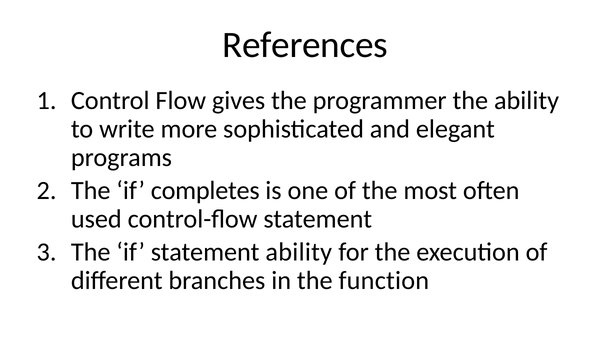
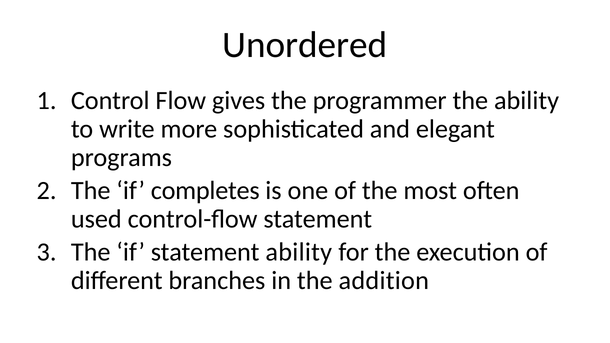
References: References -> Unordered (305, 45)
function: function -> addition (384, 281)
